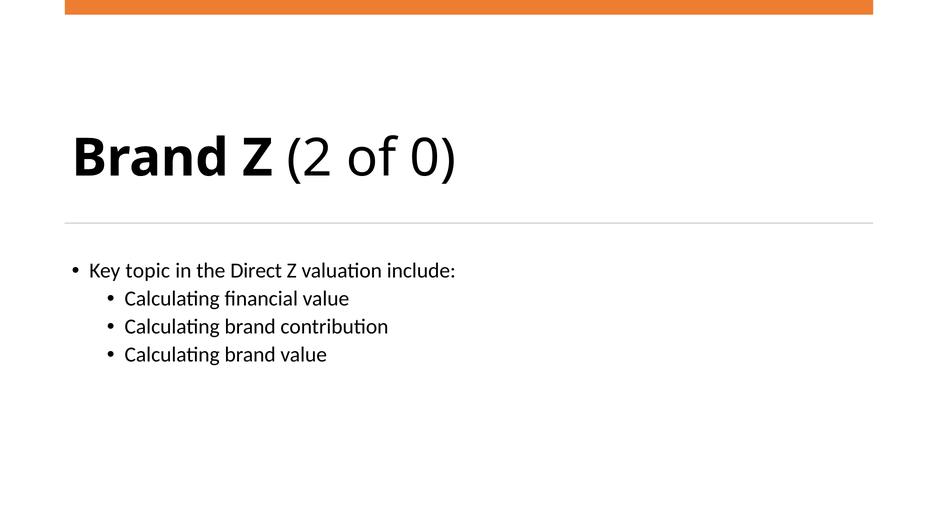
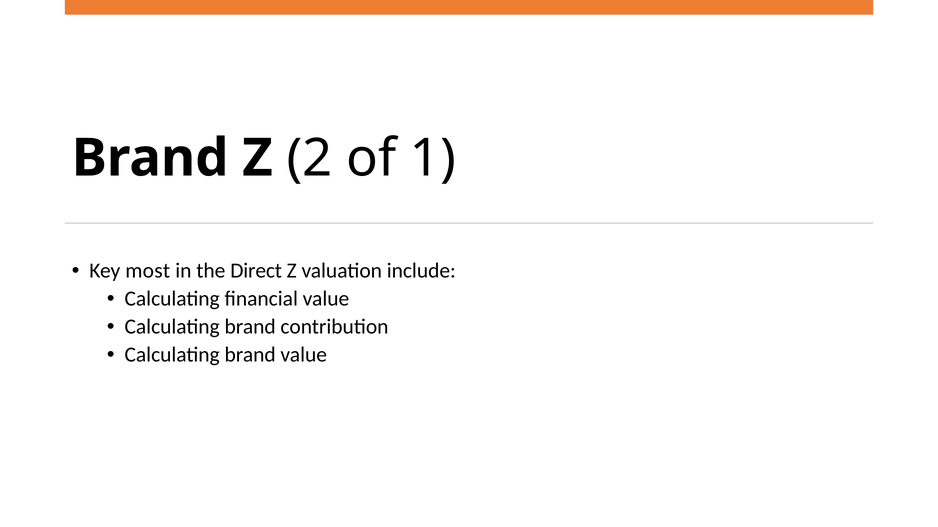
0: 0 -> 1 (433, 158)
topic: topic -> most (148, 271)
